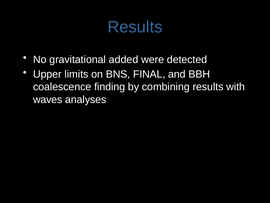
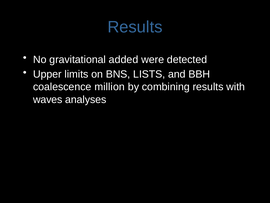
FINAL: FINAL -> LISTS (149, 74)
finding: finding -> million (110, 87)
